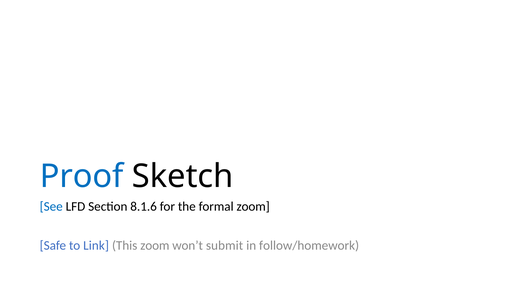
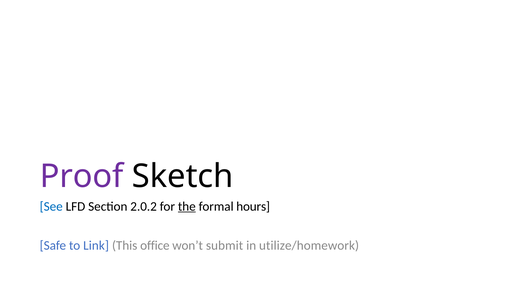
Proof colour: blue -> purple (82, 176)
8.1.6: 8.1.6 -> 2.0.2 (144, 206)
the underline: none -> present (187, 206)
formal zoom: zoom -> hours (253, 206)
This zoom: zoom -> office (155, 245)
follow/homework: follow/homework -> utilize/homework (309, 245)
